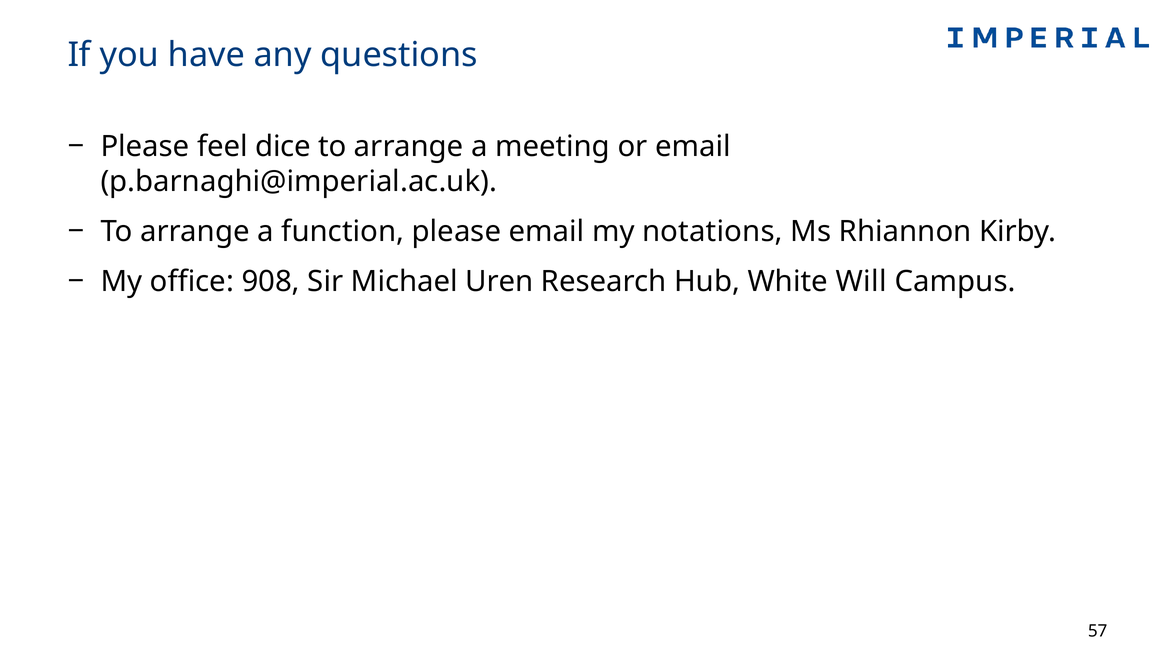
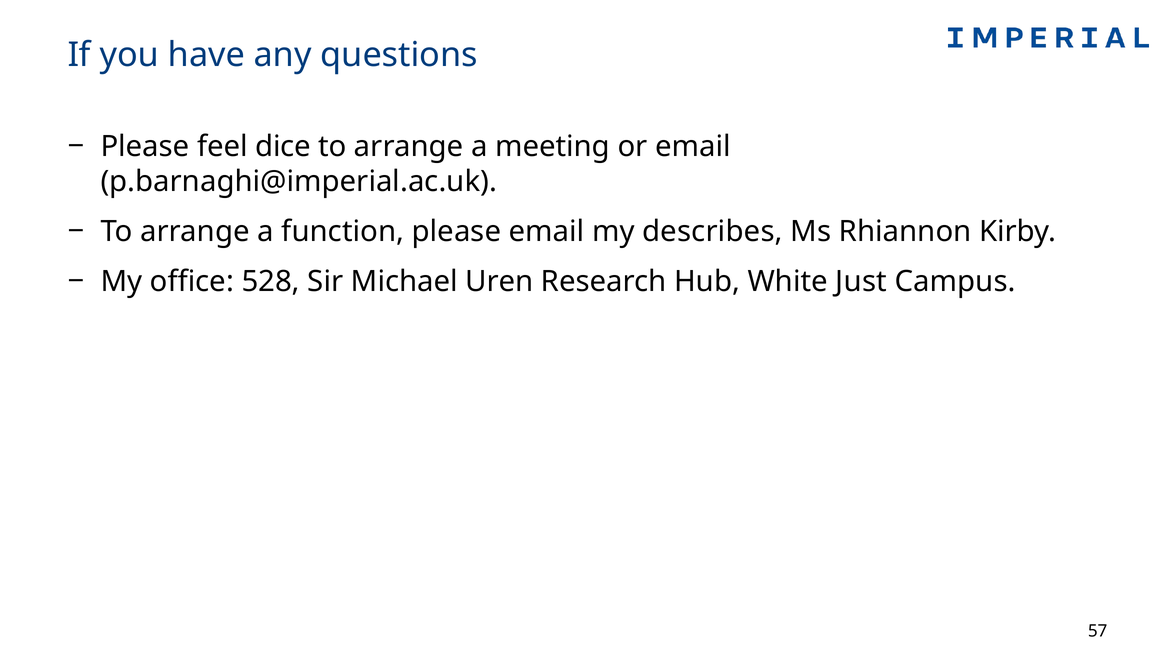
notations: notations -> describes (712, 231)
908: 908 -> 528 (271, 281)
Will: Will -> Just (861, 281)
